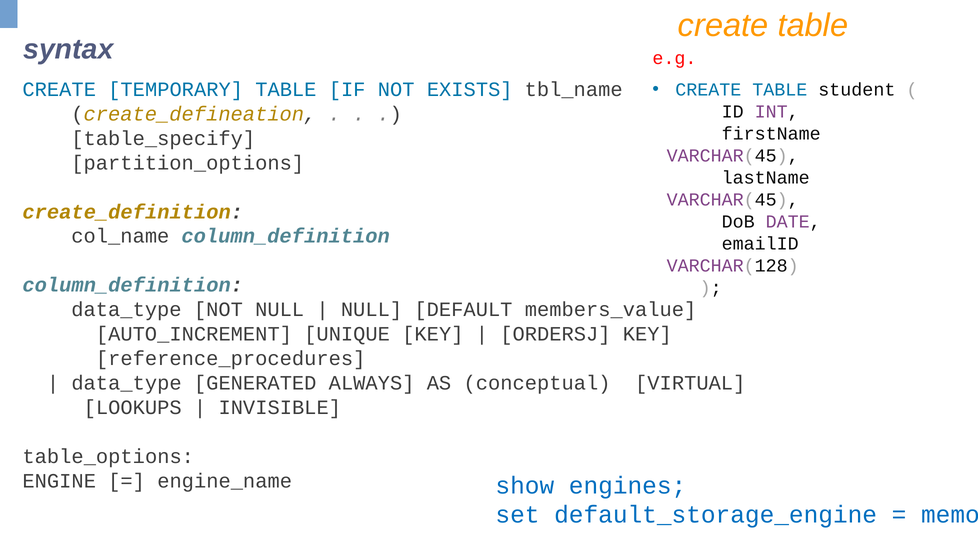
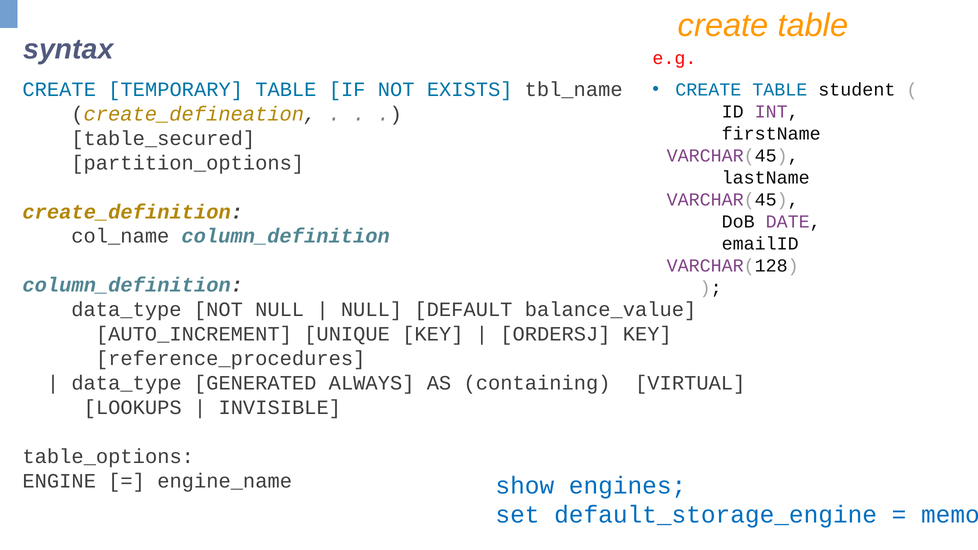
table_specify: table_specify -> table_secured (163, 138)
members_value: members_value -> balance_value (611, 310)
conceptual: conceptual -> containing (537, 383)
